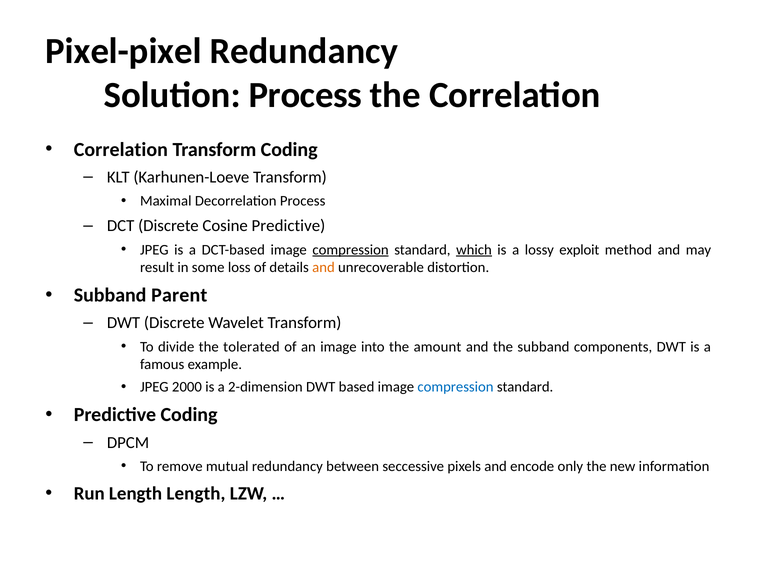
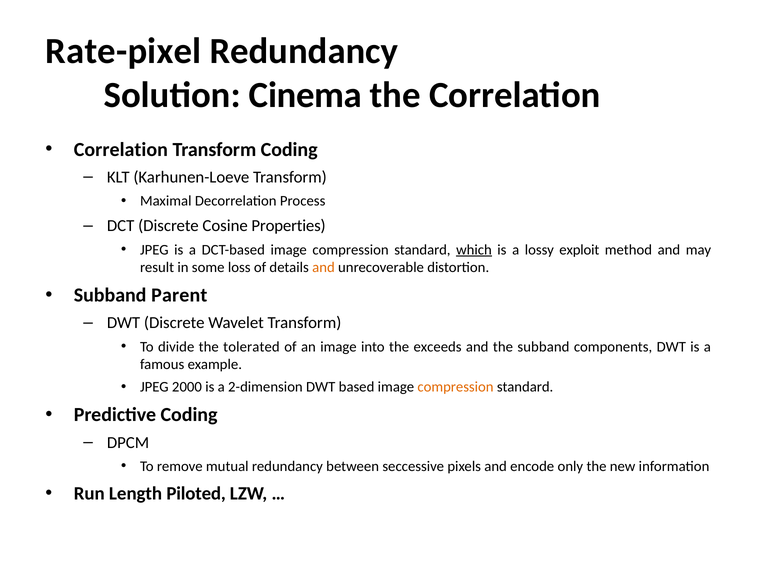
Pixel-pixel: Pixel-pixel -> Rate-pixel (123, 51)
Solution Process: Process -> Cinema (305, 95)
Cosine Predictive: Predictive -> Properties (289, 226)
compression underline: present -> none (351, 250)
amount: amount -> exceeds (438, 347)
compression colour: blue -> orange (456, 388)
Length Length: Length -> Piloted (196, 494)
